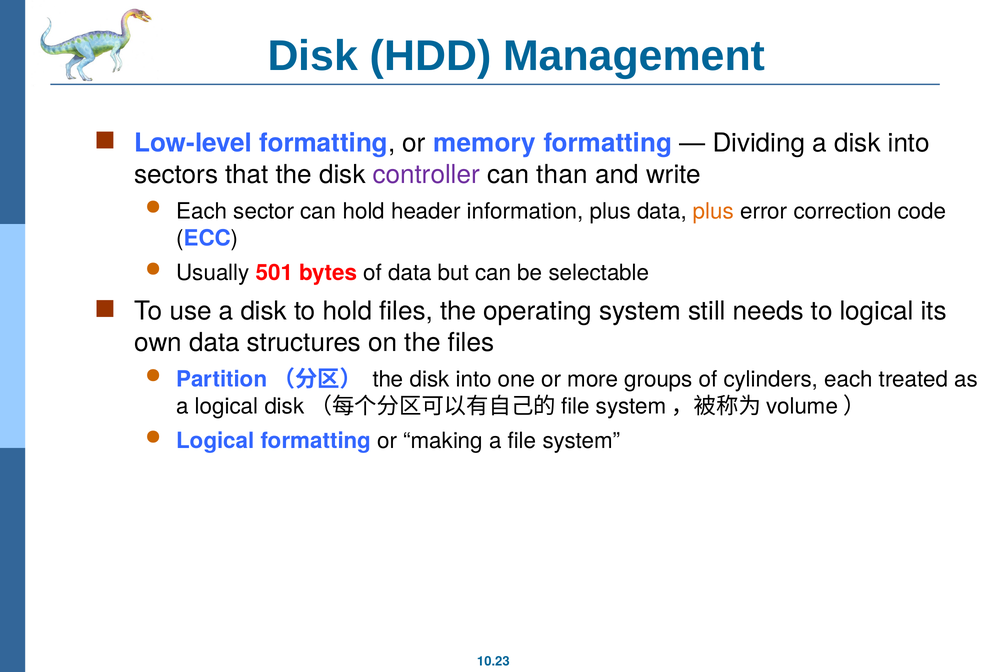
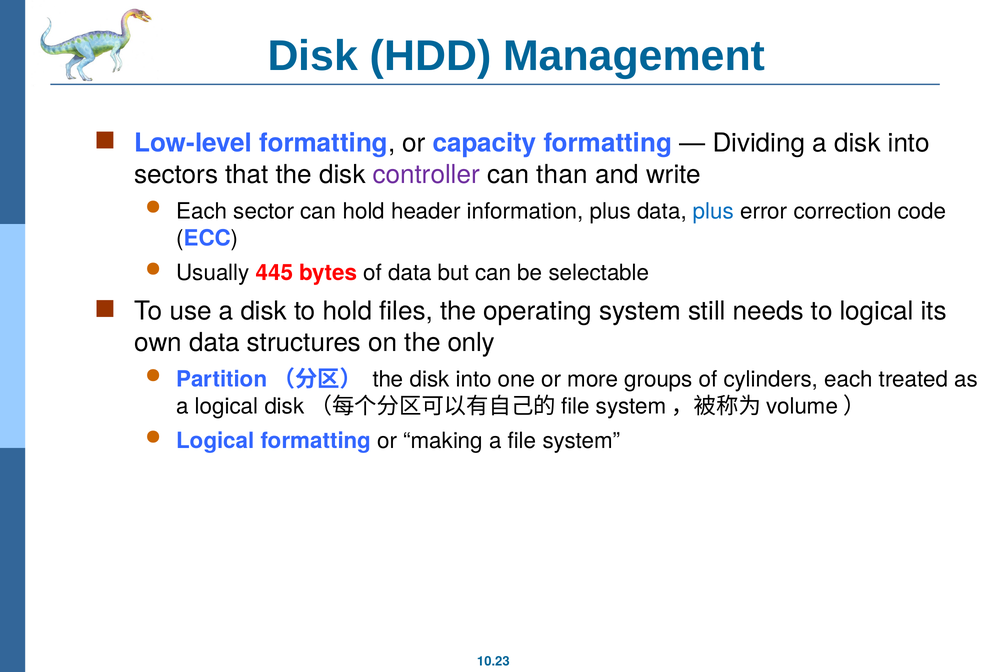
memory: memory -> capacity (485, 143)
plus colour: orange -> blue (714, 211)
501: 501 -> 445 (274, 273)
the files: files -> only (471, 342)
